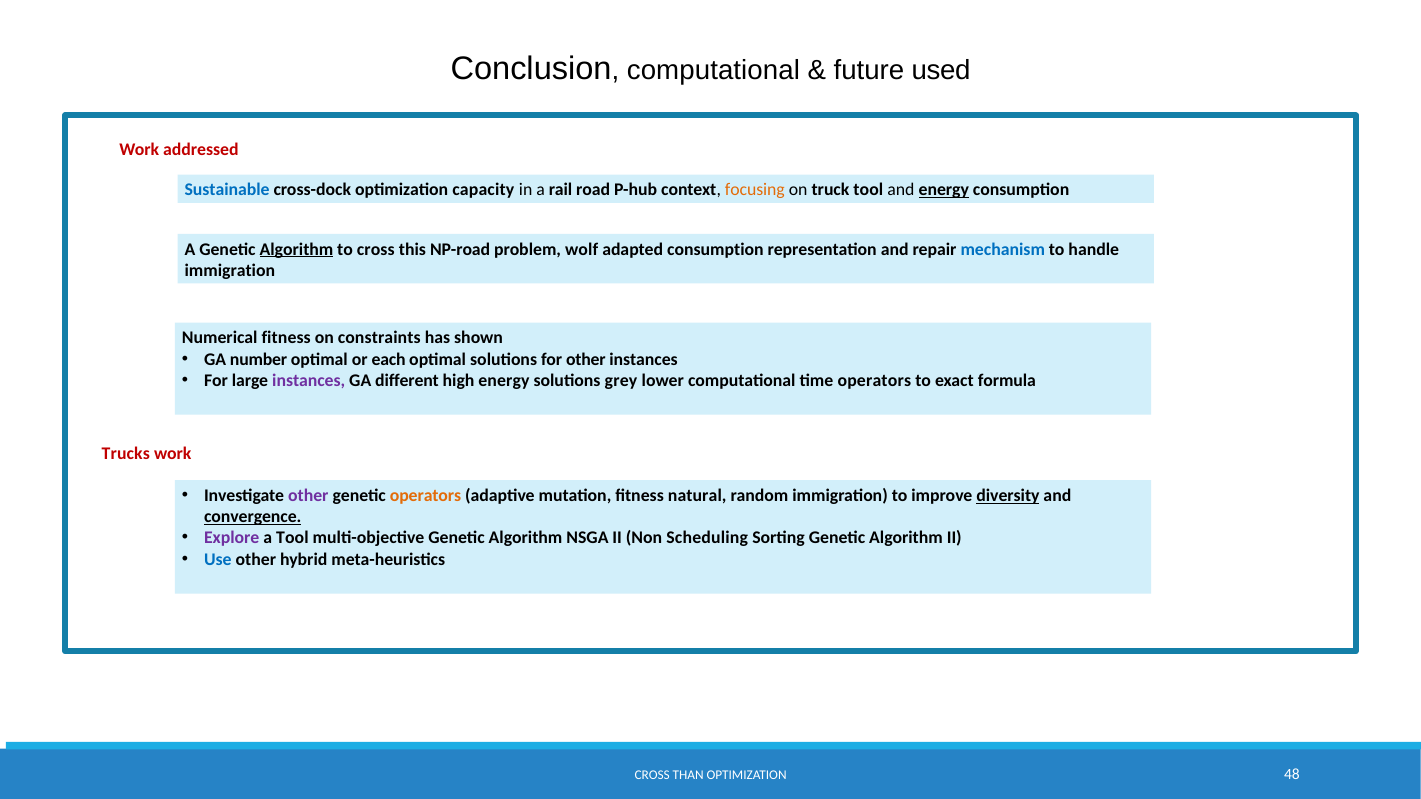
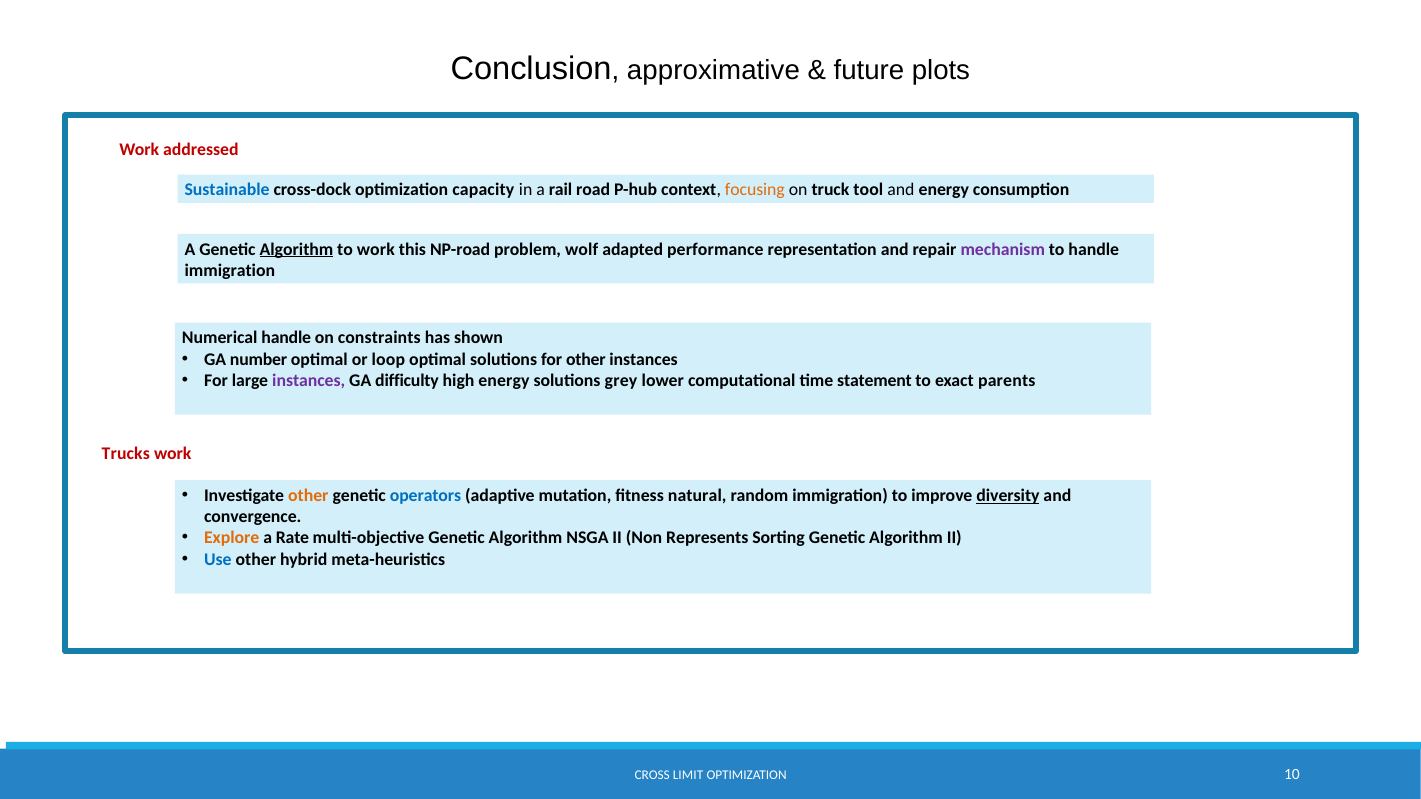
computational: computational -> approximative (713, 71)
used: used -> plots (941, 71)
energy underline: present -> none (944, 190)
to cross: cross -> work (376, 249)
adapted consumption: consumption -> performance (715, 249)
mechanism colour: blue -> purple (1003, 249)
Numerical fitness: fitness -> handle (286, 338)
each: each -> loop (388, 359)
different: different -> difficulty (407, 381)
time operators: operators -> statement (874, 381)
formula: formula -> parents (1007, 381)
other colour: purple -> orange (308, 496)
operators colour: orange -> blue (426, 496)
convergence underline: present -> none (253, 517)
Explore colour: purple -> orange (232, 538)
a Tool: Tool -> Rate (293, 538)
Scheduling: Scheduling -> Represents (707, 538)
THAN: THAN -> LIMIT (688, 775)
48: 48 -> 10 (1292, 775)
